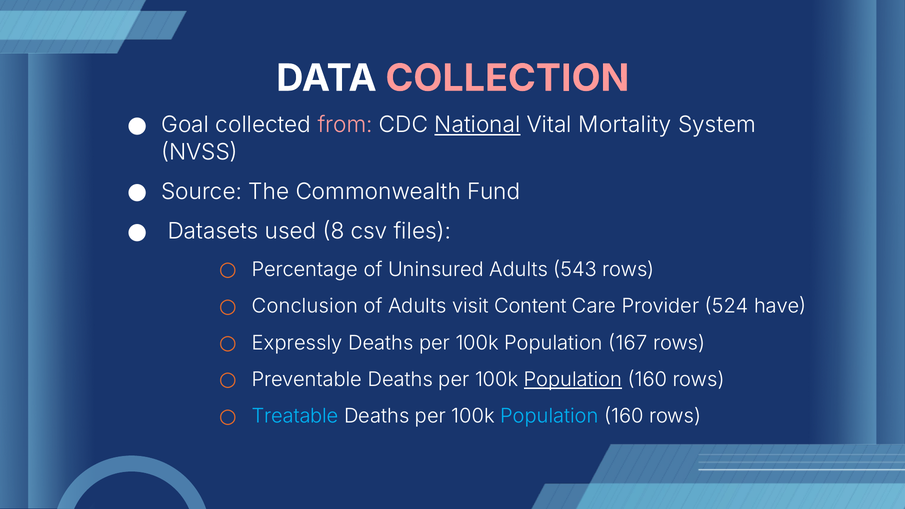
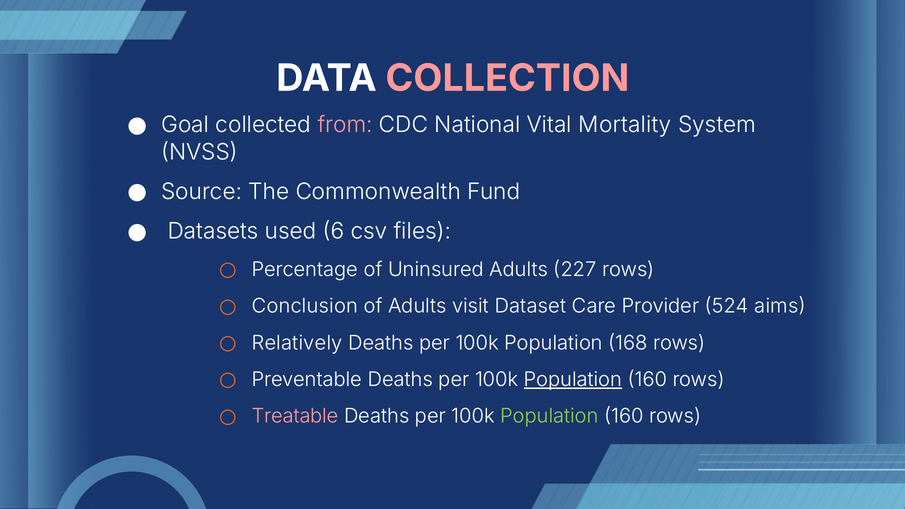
National underline: present -> none (477, 125)
8: 8 -> 6 (334, 232)
543: 543 -> 227 (575, 270)
Content: Content -> Dataset (530, 306)
have: have -> aims (780, 306)
Expressly: Expressly -> Relatively (297, 343)
167: 167 -> 168 (628, 343)
Treatable colour: light blue -> pink (295, 416)
Population colour: light blue -> light green (549, 416)
